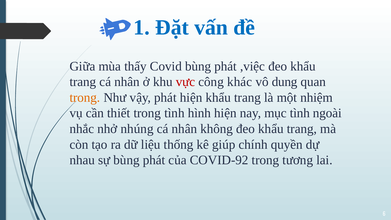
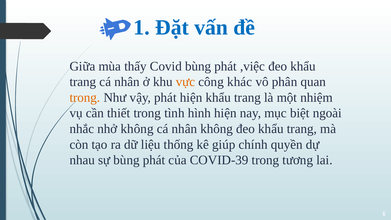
vực colour: red -> orange (186, 82)
dung: dung -> phân (285, 82)
mục tình: tình -> biệt (300, 113)
nhở nhúng: nhúng -> không (137, 129)
COVID-92: COVID-92 -> COVID-39 (219, 160)
